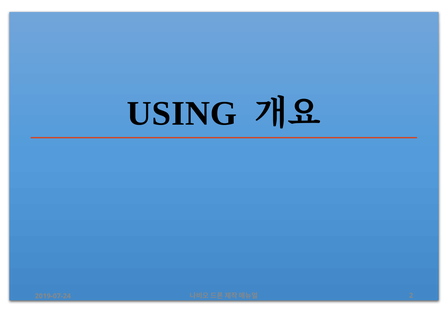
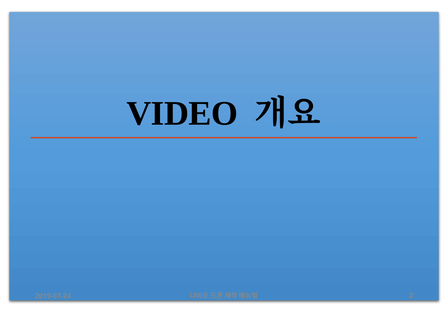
USING: USING -> VIDEO (182, 114)
